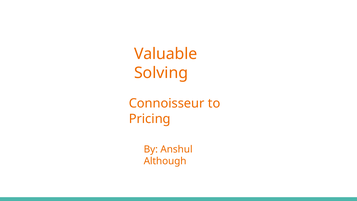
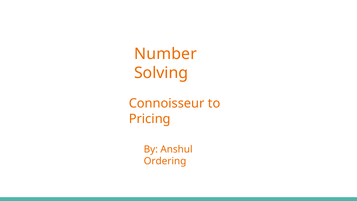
Valuable: Valuable -> Number (165, 54)
Although: Although -> Ordering (165, 161)
